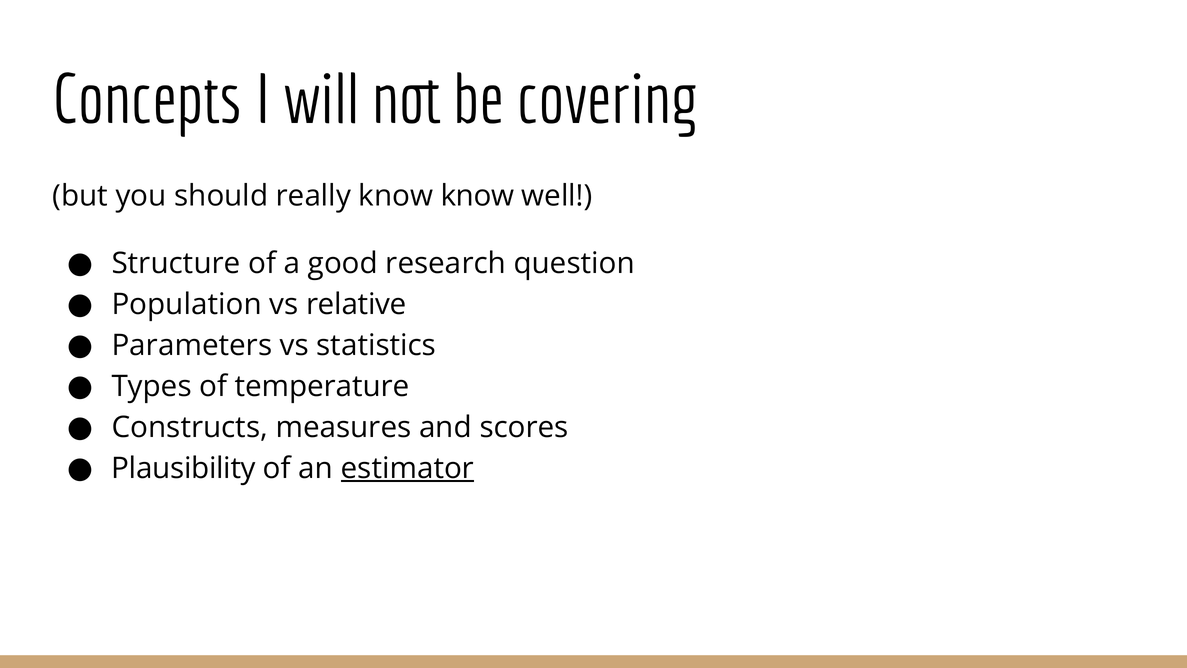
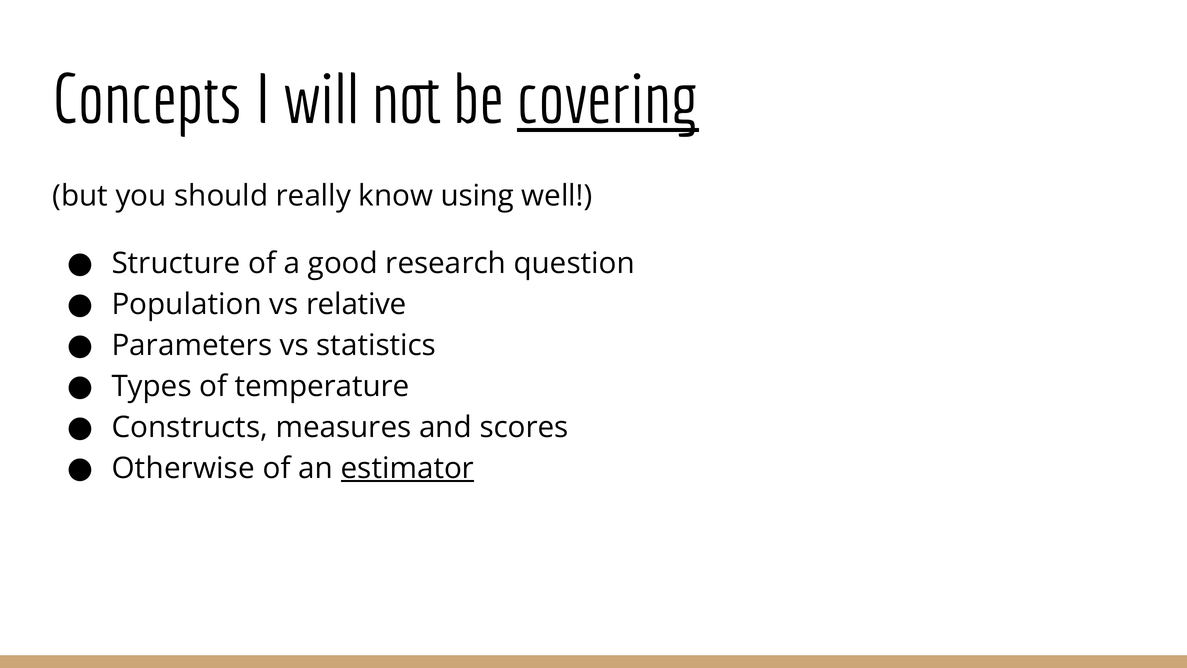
covering underline: none -> present (608, 100)
know know: know -> using (477, 196)
Plausibility: Plausibility -> Otherwise (183, 468)
